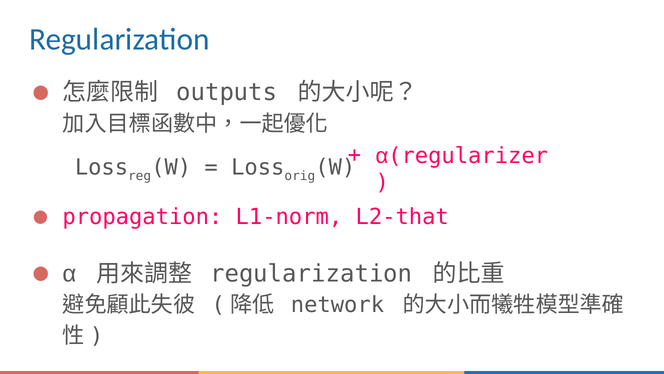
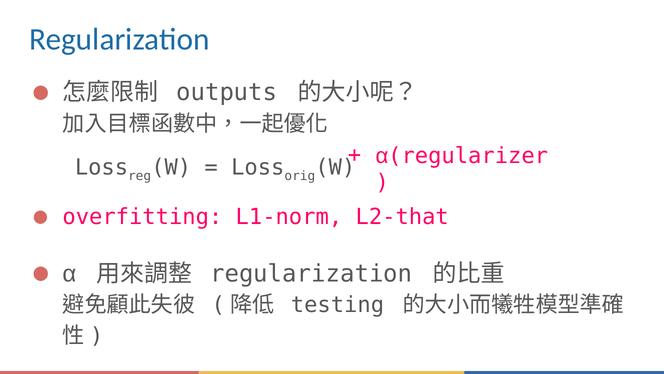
propagation: propagation -> overfitting (142, 217)
network: network -> testing (337, 305)
